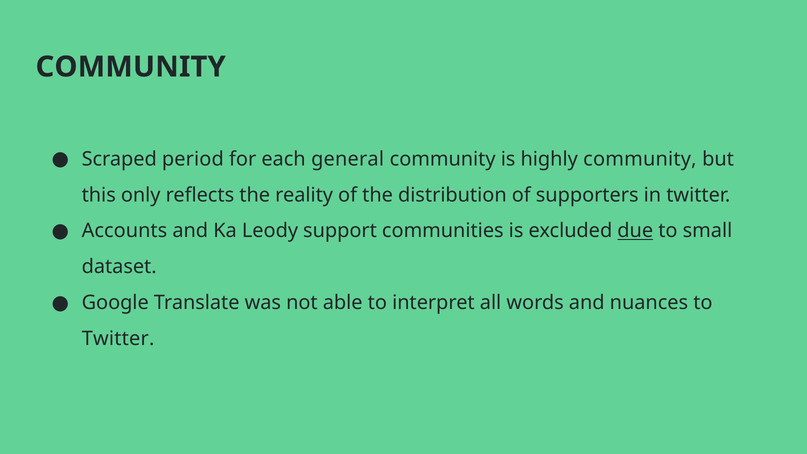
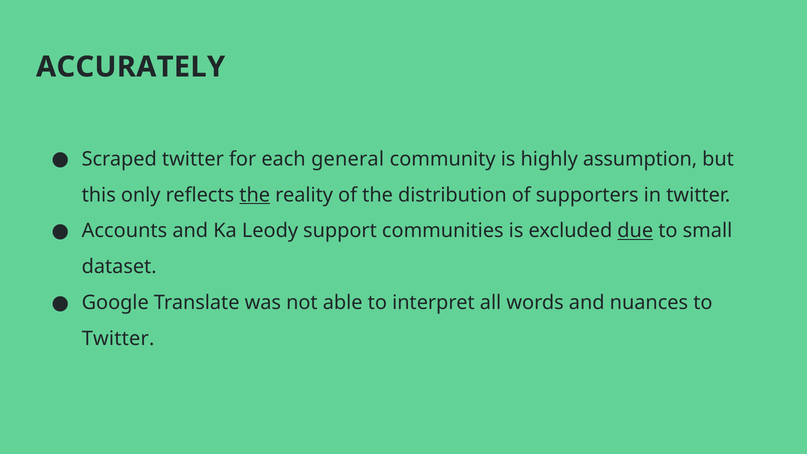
COMMUNITY: COMMUNITY -> ACCURATELY (131, 67)
Scraped period: period -> twitter (193, 159)
highly community: community -> assumption (640, 159)
the underline: none -> present (255, 195)
